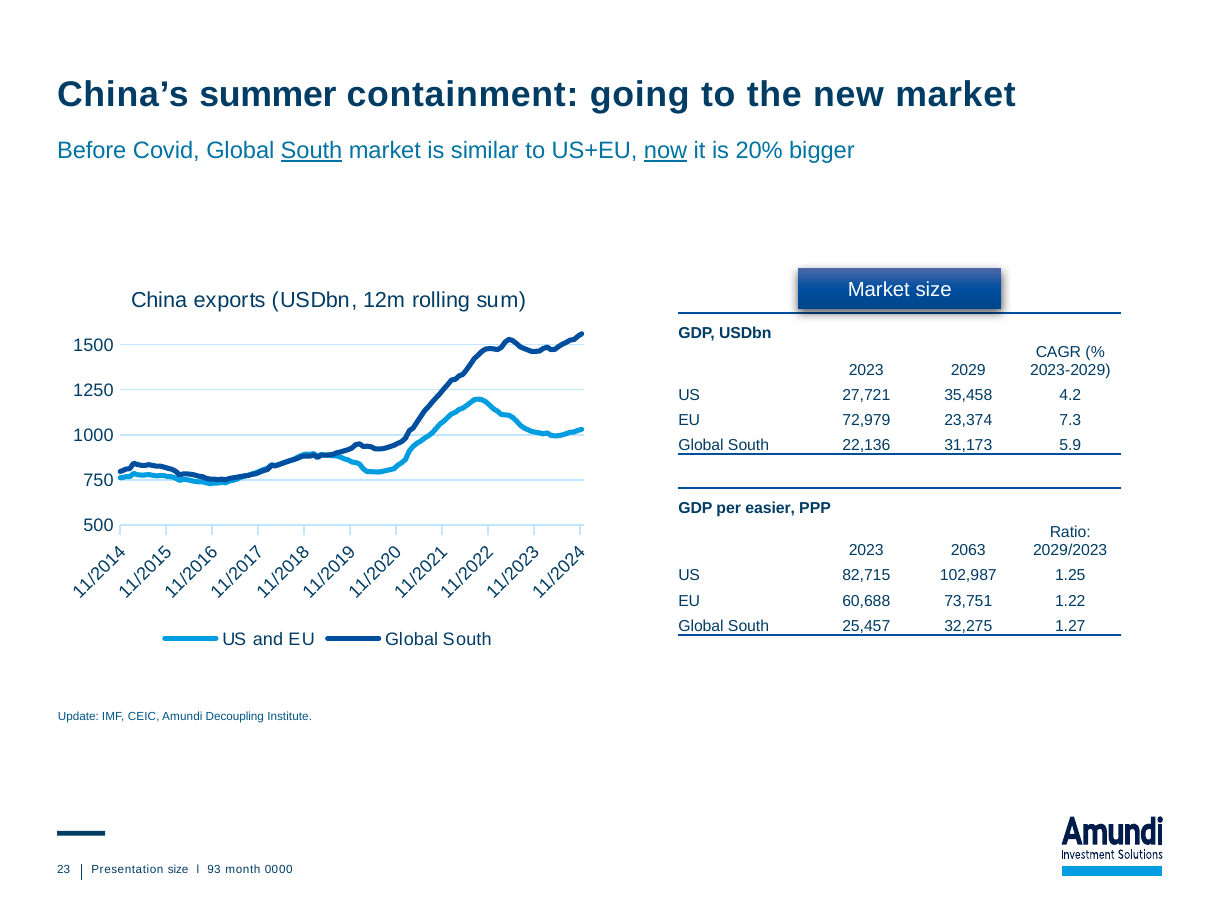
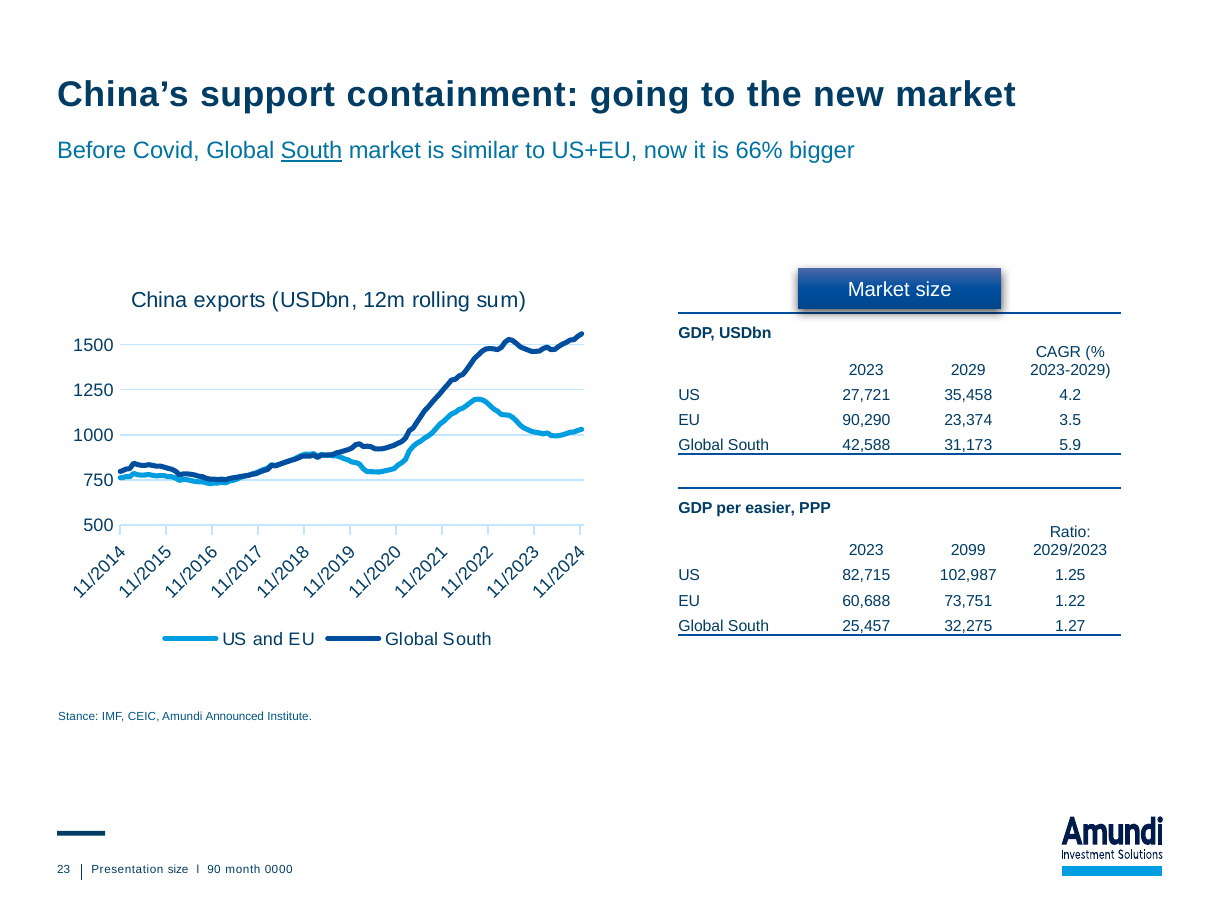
summer: summer -> support (268, 95)
now underline: present -> none (666, 151)
20%: 20% -> 66% (759, 151)
72,979: 72,979 -> 90,290 (866, 420)
7.3: 7.3 -> 3.5 (1070, 420)
22,136: 22,136 -> 42,588 (866, 446)
2063: 2063 -> 2099 (968, 550)
Update: Update -> Stance (78, 717)
Decoupling: Decoupling -> Announced (235, 717)
93: 93 -> 90 (214, 870)
